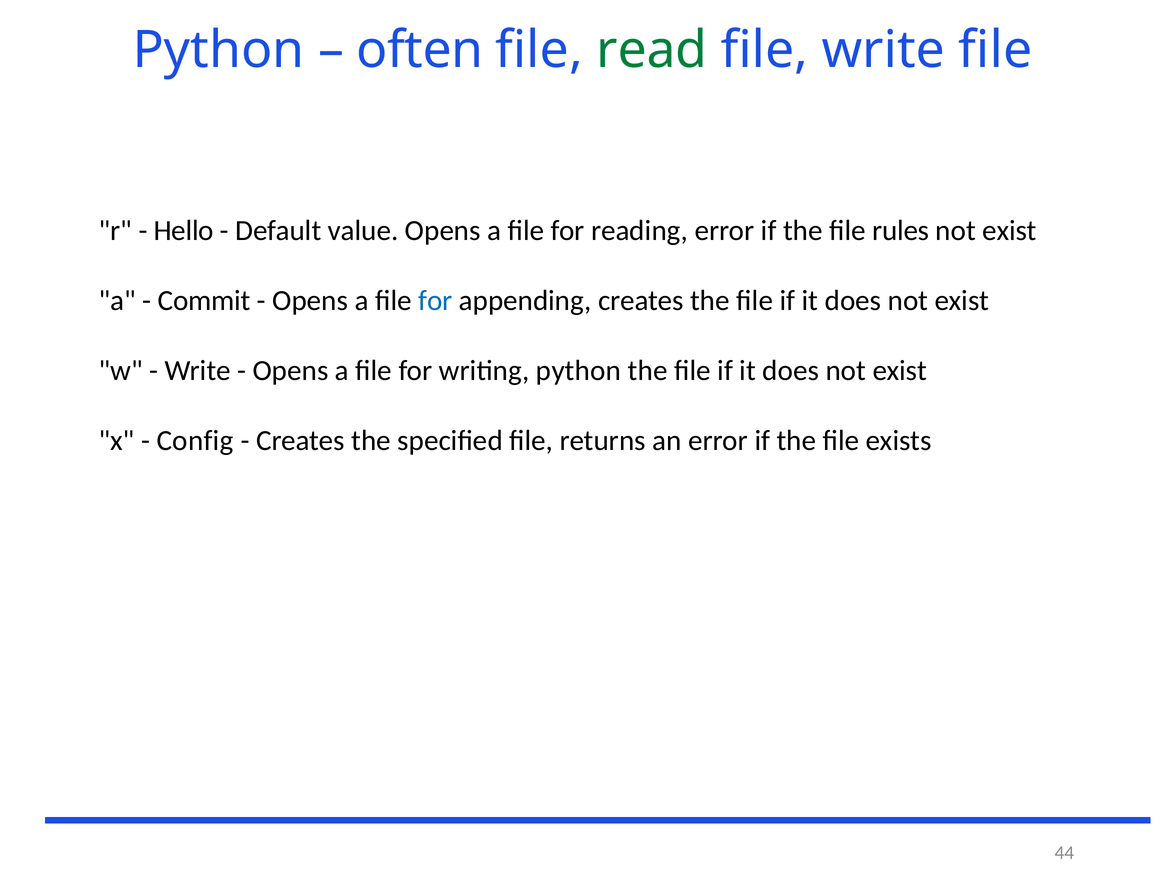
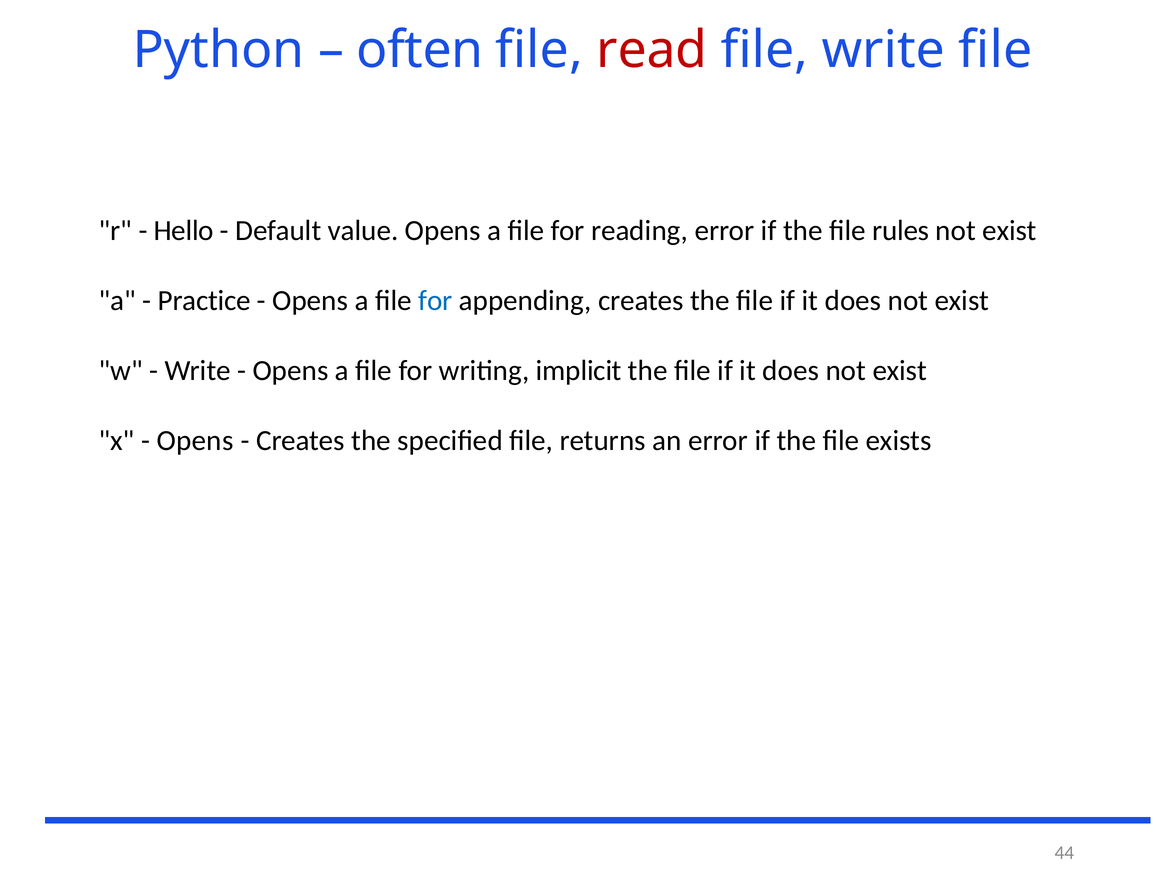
read colour: green -> red (652, 50)
Commit: Commit -> Practice (204, 301)
writing python: python -> implicit (579, 370)
Config: Config -> Opens (195, 440)
